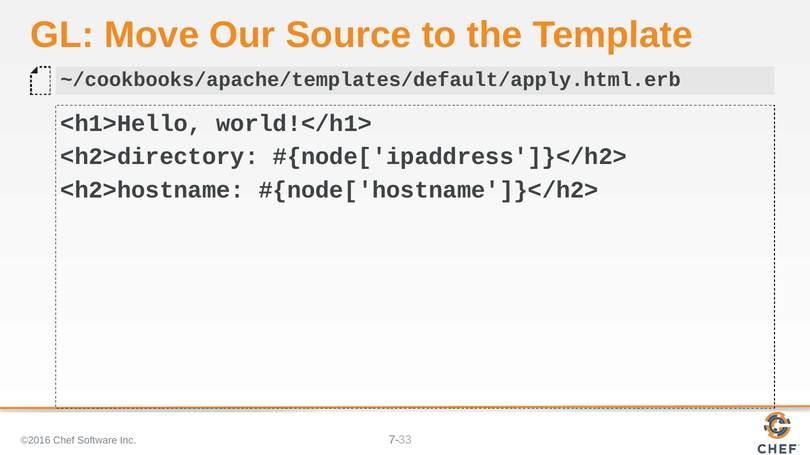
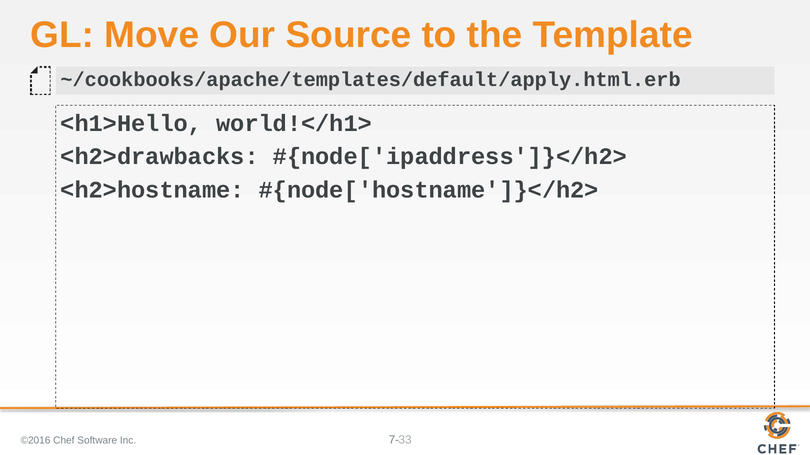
<h2>directory: <h2>directory -> <h2>drawbacks (160, 157)
